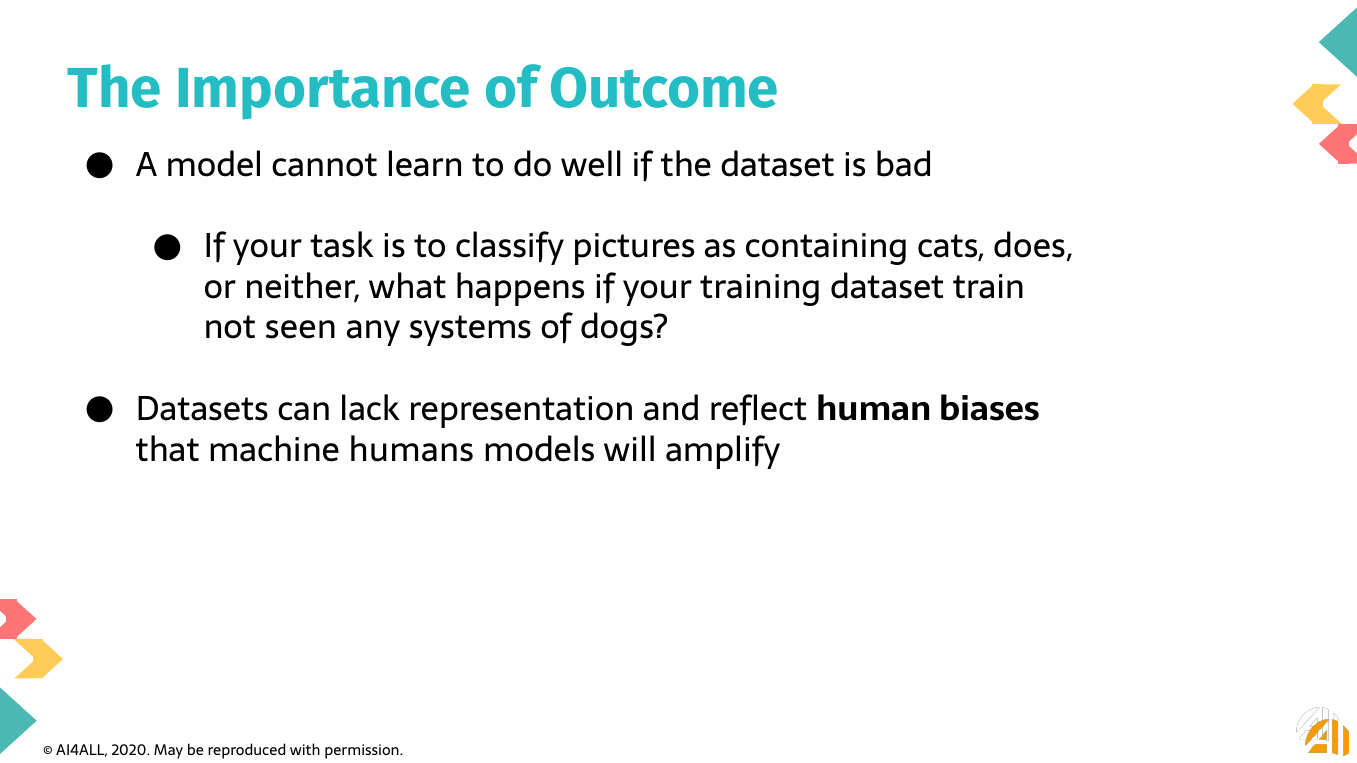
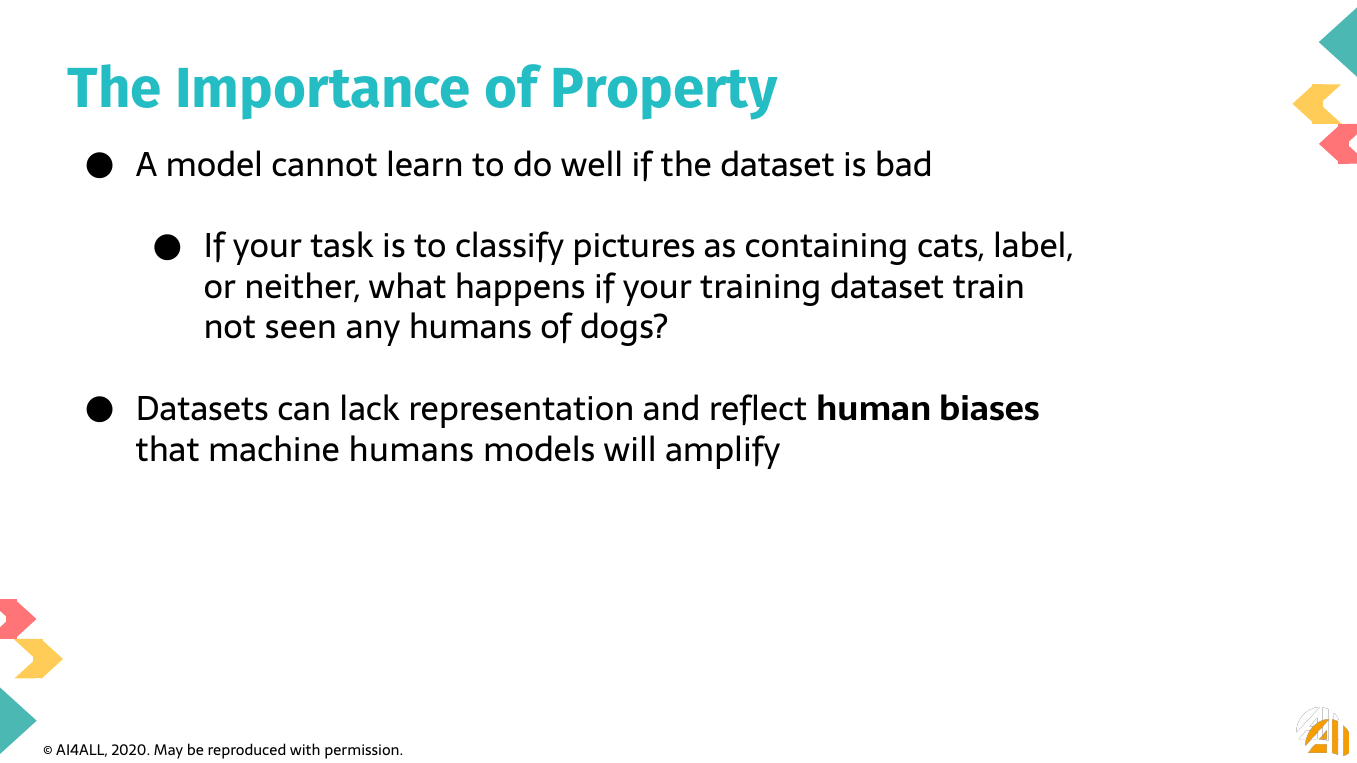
Outcome: Outcome -> Property (664, 89)
does: does -> label (1033, 247)
any systems: systems -> humans (470, 328)
